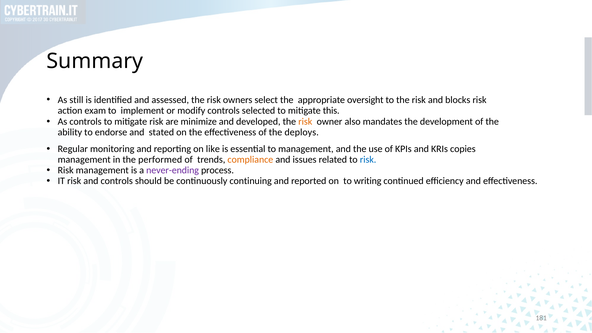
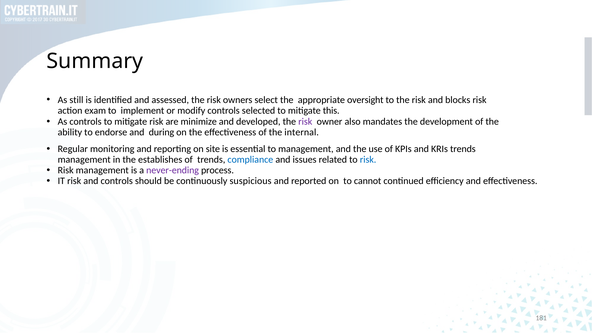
risk colour: orange -> purple (305, 122)
stated: stated -> during (161, 132)
deploys: deploys -> internal (302, 132)
like: like -> site (213, 149)
KRIs copies: copies -> trends (463, 149)
performed: performed -> establishes (160, 160)
compliance colour: orange -> blue (250, 160)
continuing: continuing -> suspicious (251, 181)
writing: writing -> cannot (368, 181)
